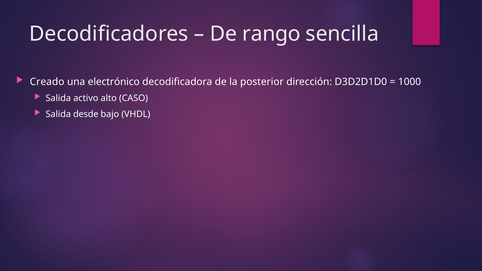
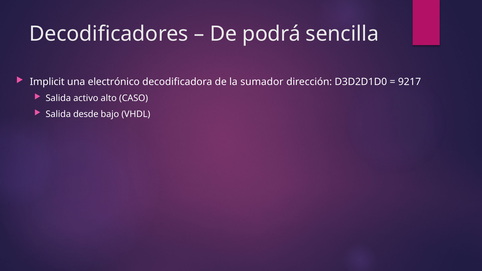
rango: rango -> podrá (271, 34)
Creado: Creado -> Implicit (47, 82)
posterior: posterior -> sumador (262, 82)
1000: 1000 -> 9217 (410, 82)
